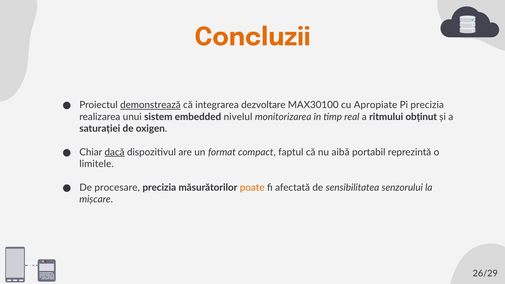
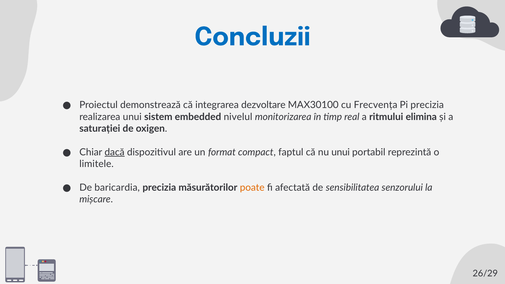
Concluzii colour: orange -> blue (252, 37)
demonstrează underline: present -> none (150, 105)
Apropiate: Apropiate -> Frecvența (376, 105)
obținut: obținut -> elimina (421, 117)
nu aibă: aibă -> unui (341, 152)
procesare: procesare -> baricardia (117, 188)
